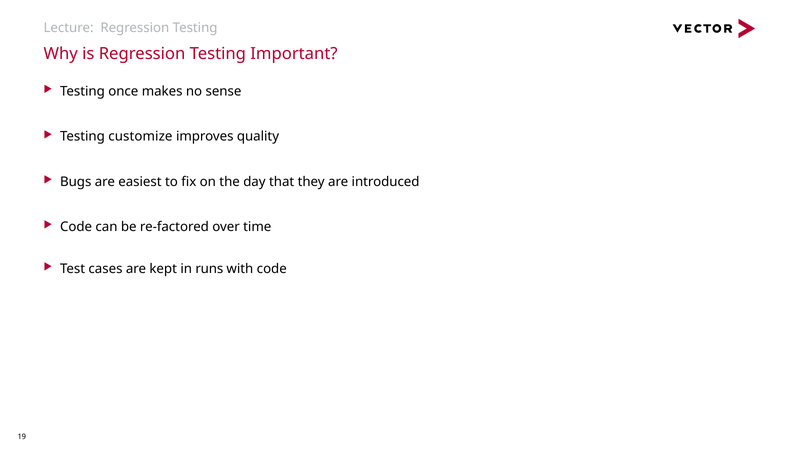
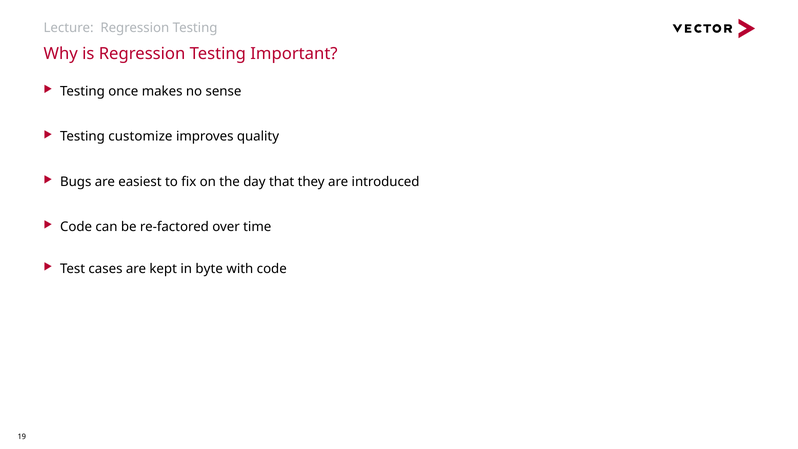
runs: runs -> byte (209, 269)
